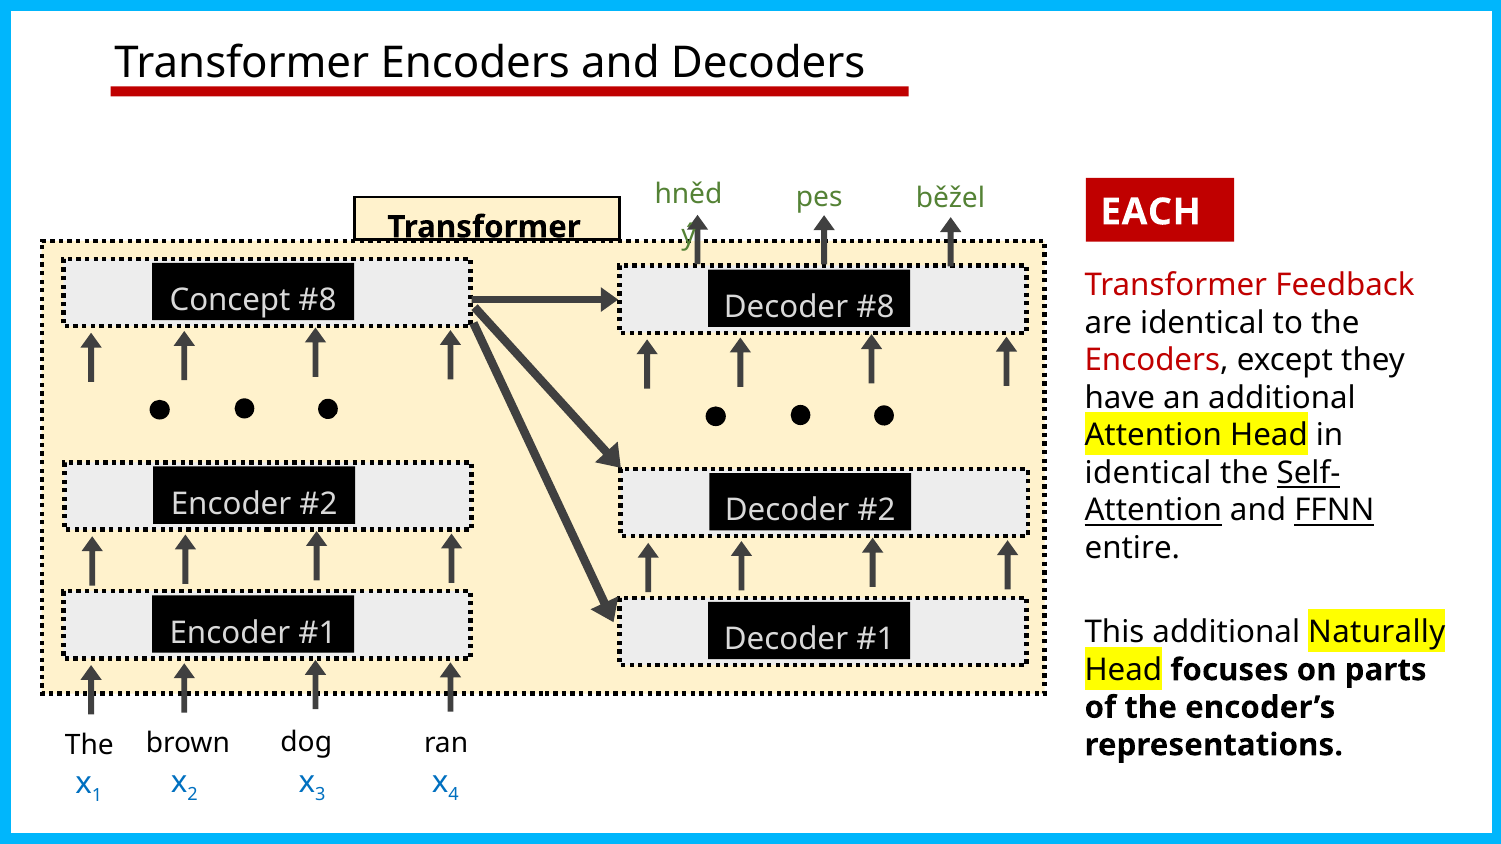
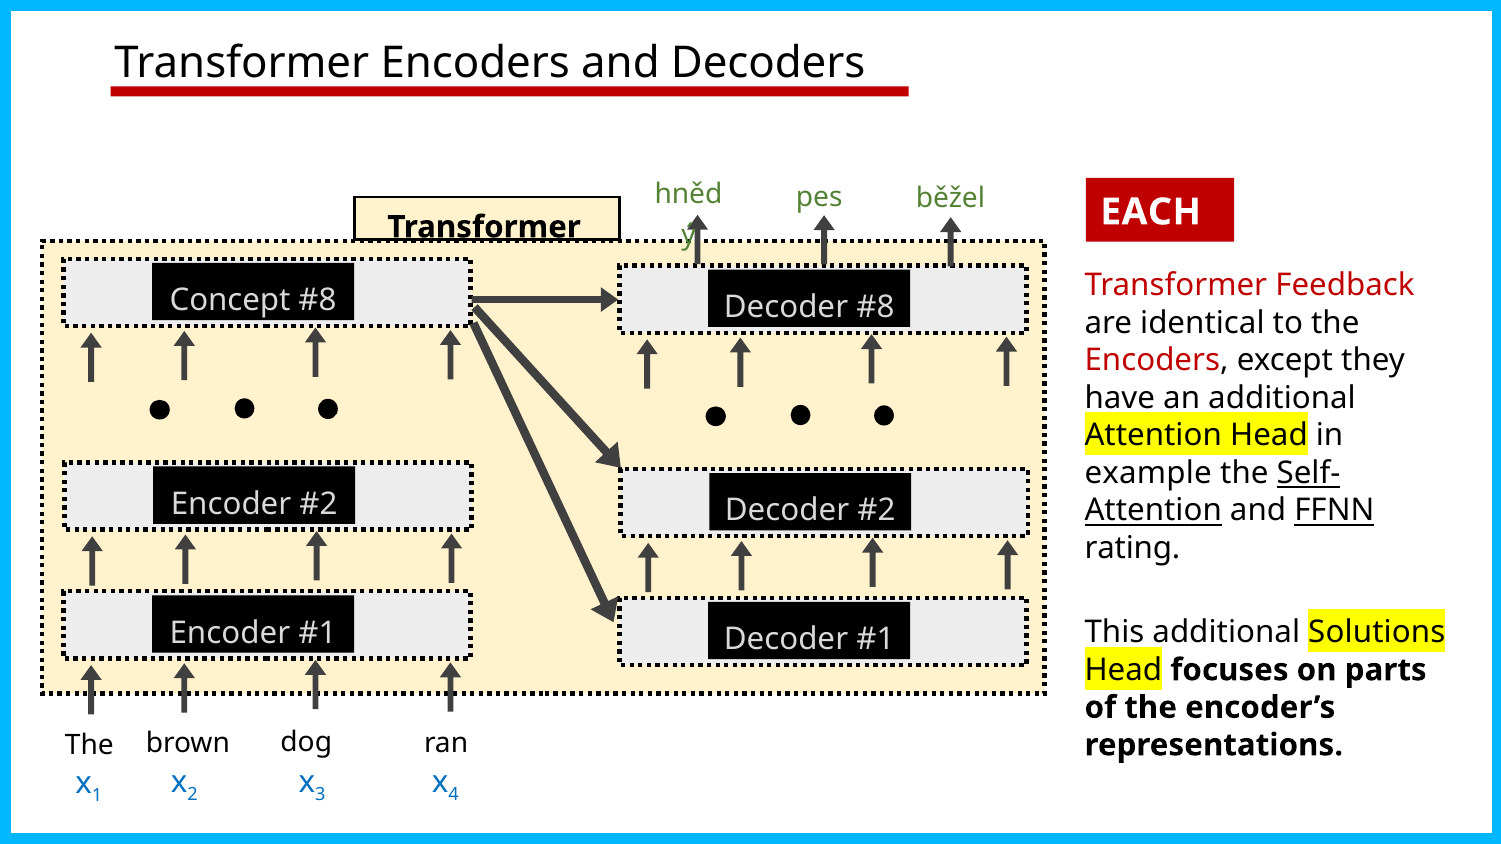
identical: identical -> example (1148, 473)
entire: entire -> rating (1132, 548)
Naturally: Naturally -> Solutions (1377, 633)
